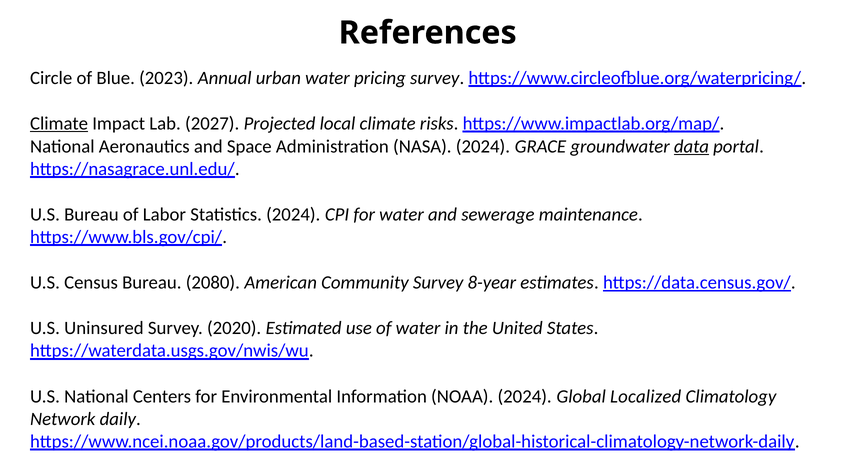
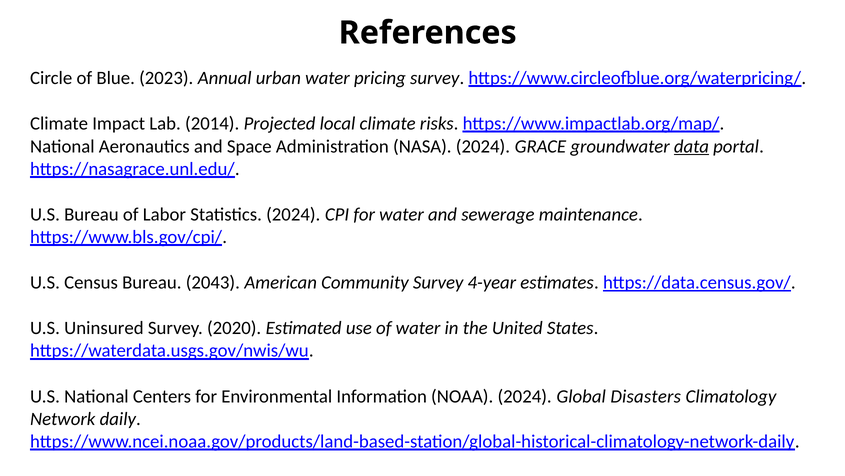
Climate underline: present -> none (59, 123)
2027: 2027 -> 2014 (212, 123)
2080: 2080 -> 2043 (213, 282)
8-year: 8-year -> 4-year (492, 282)
Localized: Localized -> Disasters (646, 396)
